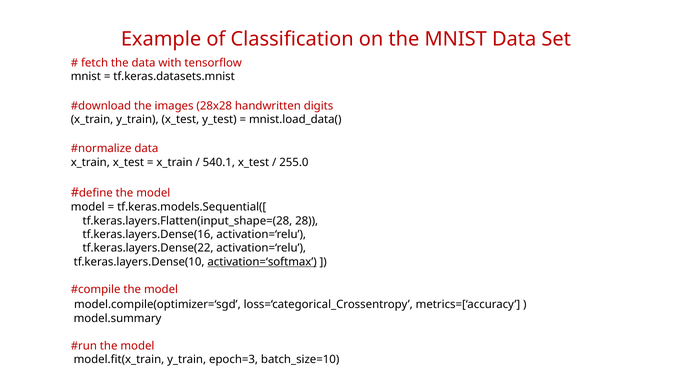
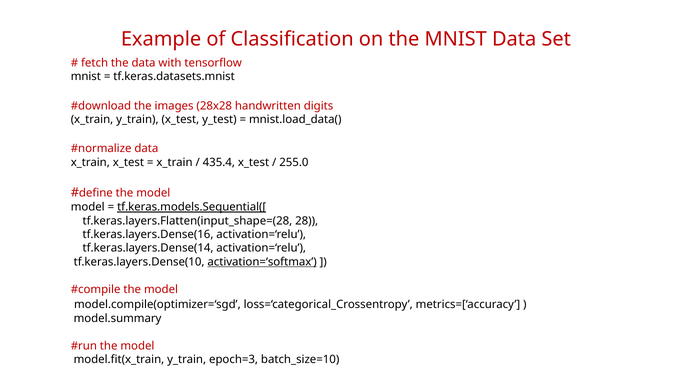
540.1: 540.1 -> 435.4 (219, 163)
tf.keras.models.Sequential([ underline: none -> present (192, 207)
tf.keras.layers.Dense(22: tf.keras.layers.Dense(22 -> tf.keras.layers.Dense(14 (148, 248)
